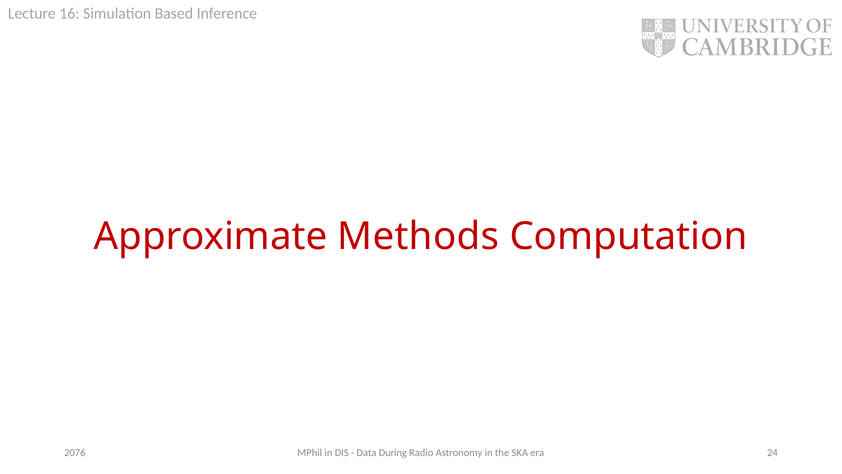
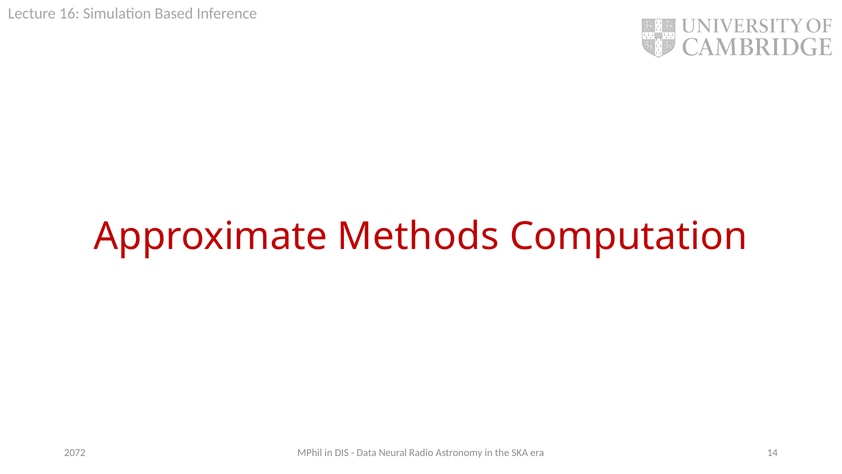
During: During -> Neural (393, 452)
24: 24 -> 14 (772, 452)
2076: 2076 -> 2072 (75, 452)
